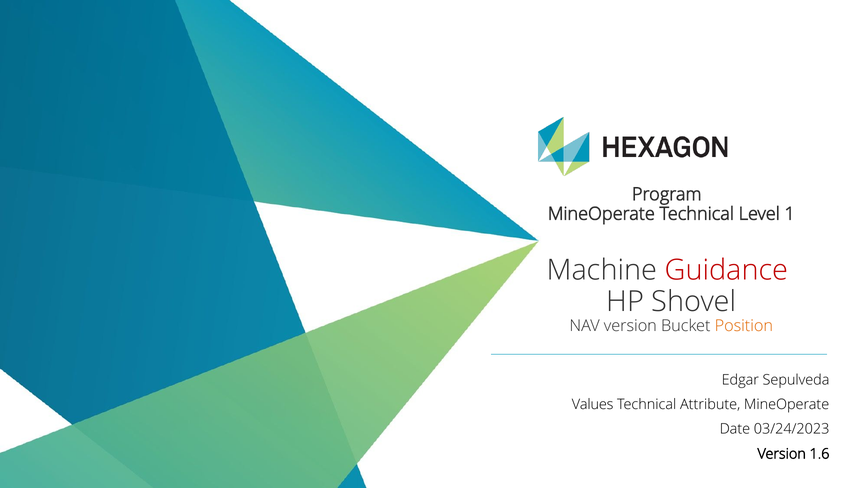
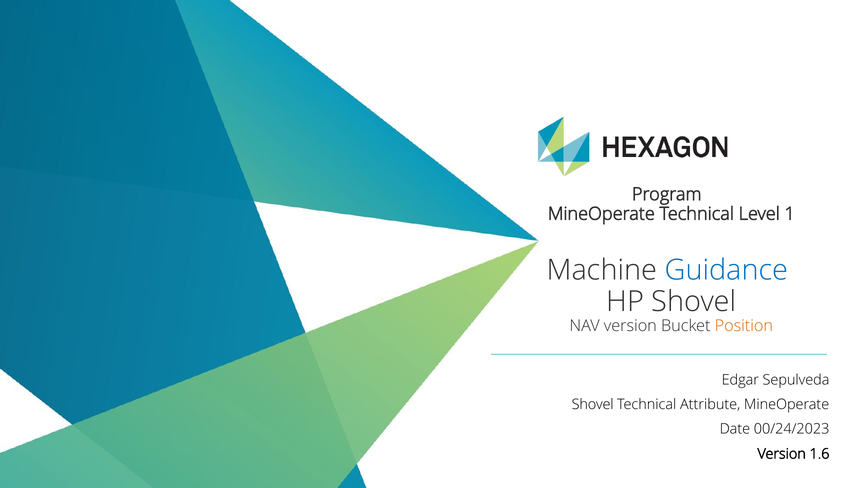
Guidance colour: red -> blue (726, 270)
Values: Values -> Shovel (593, 404)
03/24/2023: 03/24/2023 -> 00/24/2023 (792, 429)
